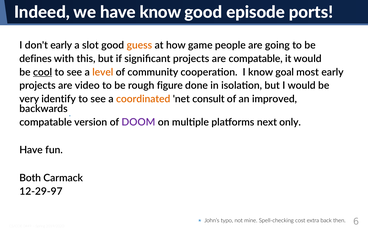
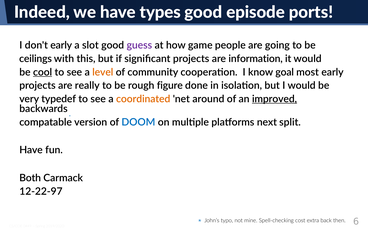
have know: know -> types (160, 12)
guess colour: orange -> purple (139, 45)
defines: defines -> ceilings (35, 59)
are compatable: compatable -> information (256, 59)
video: video -> really (87, 86)
identify: identify -> typedef (59, 99)
consult: consult -> around (208, 99)
improved underline: none -> present (274, 99)
DOOM colour: purple -> blue (138, 122)
only: only -> split (290, 122)
12-29-97: 12-29-97 -> 12-22-97 (41, 191)
